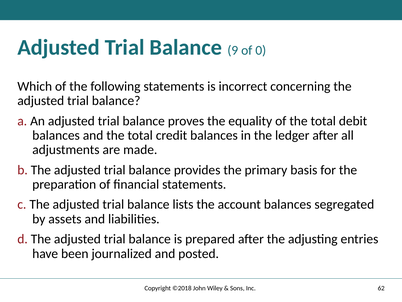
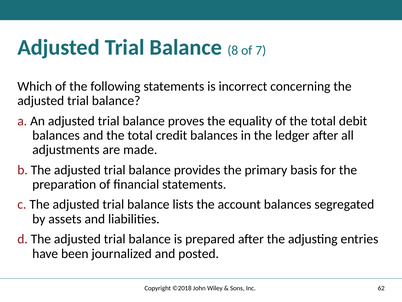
9: 9 -> 8 (233, 50)
0: 0 -> 7 (261, 50)
